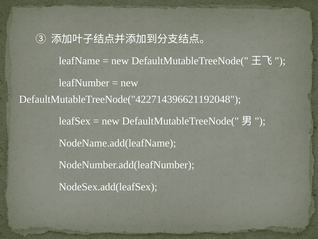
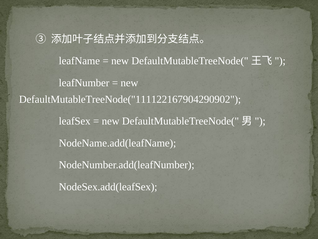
DefaultMutableTreeNode("422714396621192048: DefaultMutableTreeNode("422714396621192048 -> DefaultMutableTreeNode("111122167904290902 (130, 99)
